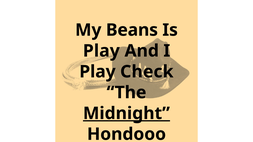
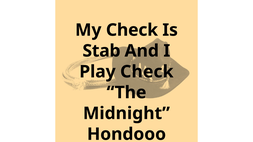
My Beans: Beans -> Check (132, 30)
Play: Play -> Stab (101, 51)
Midnight underline: present -> none (126, 114)
